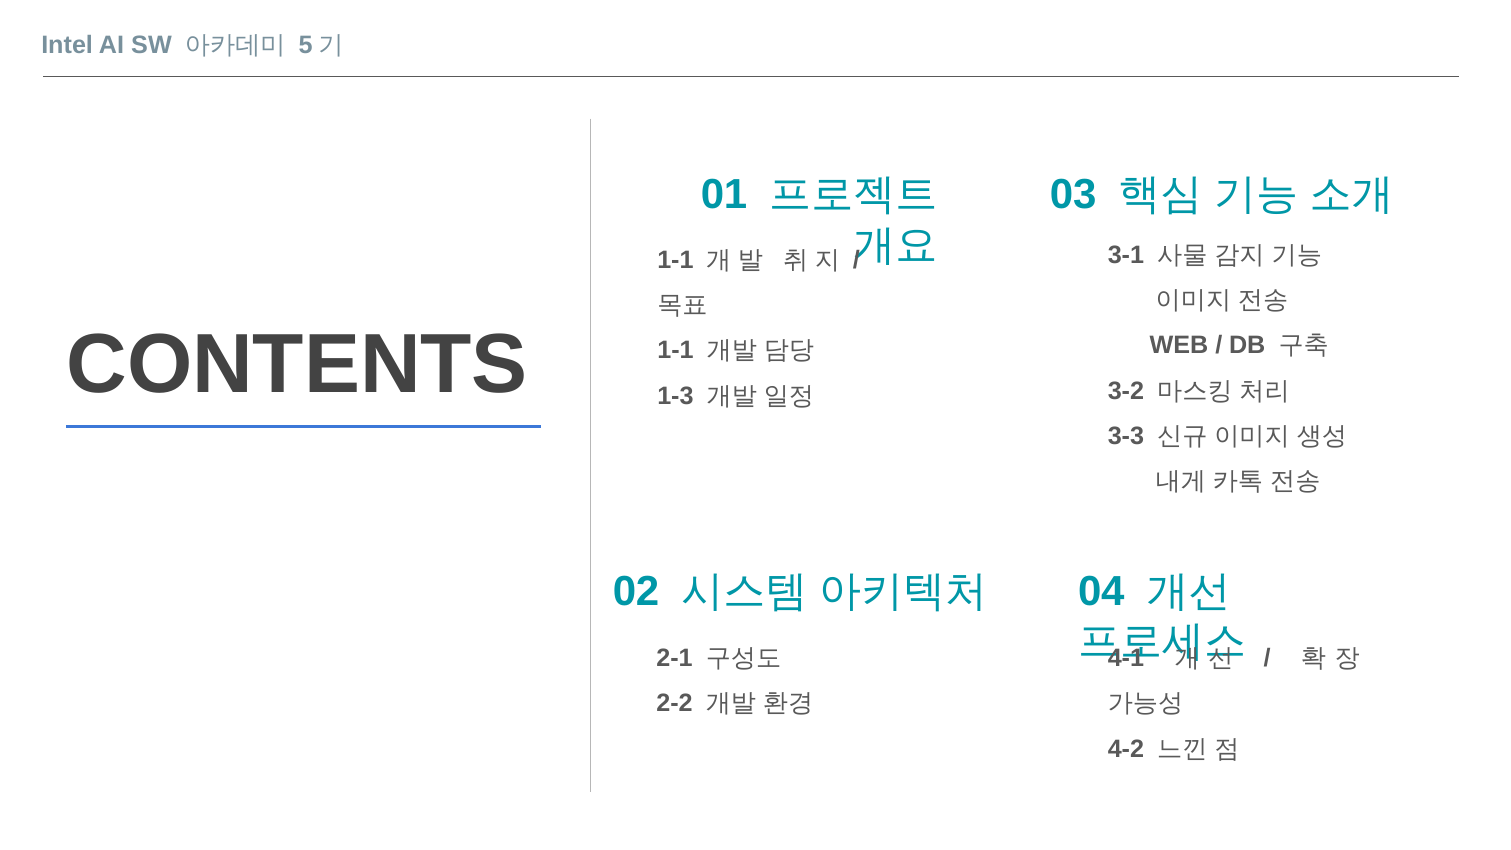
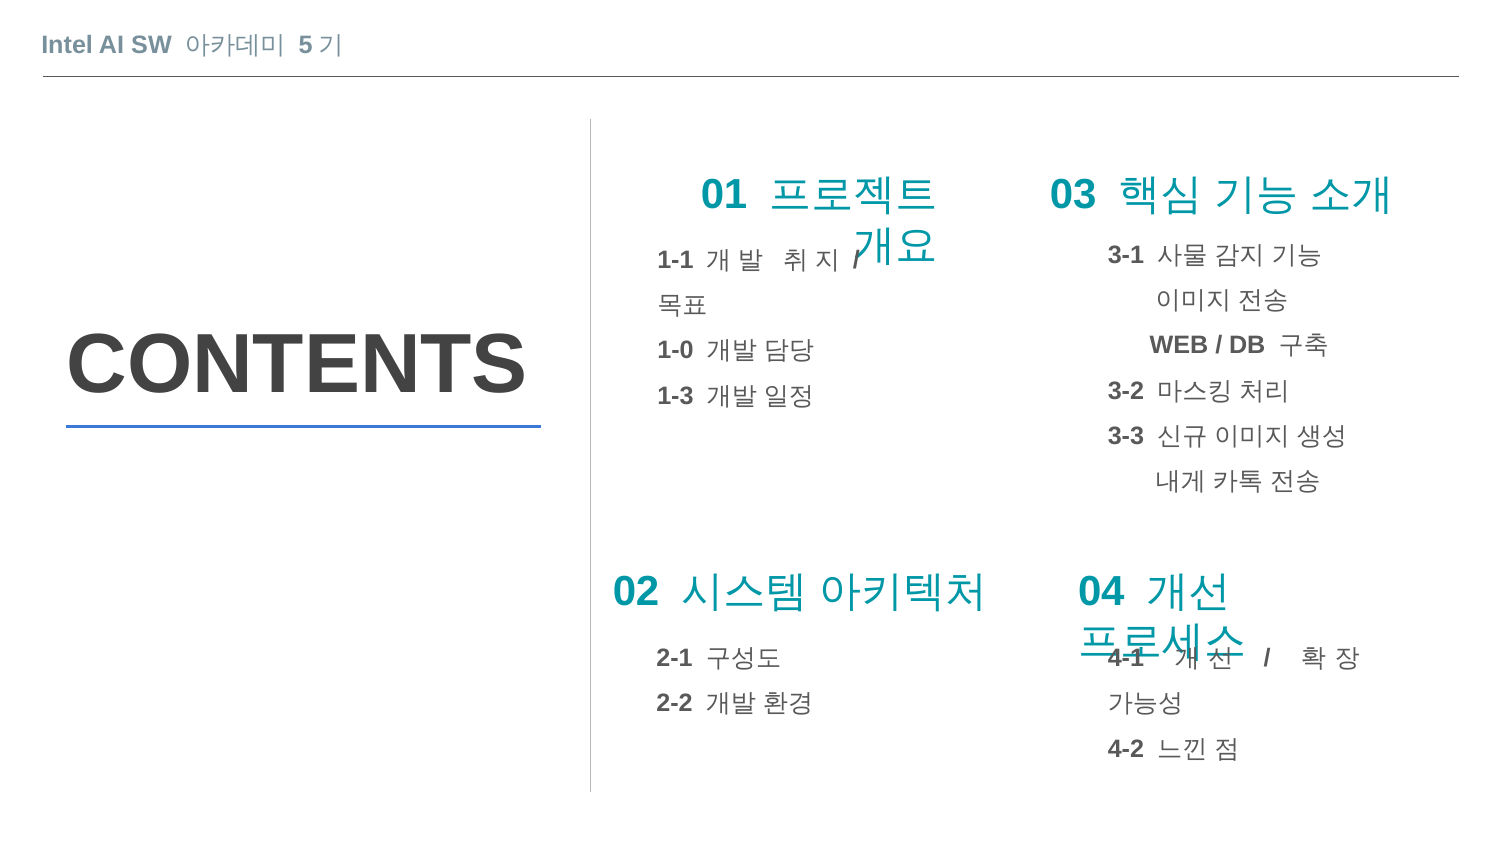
1-1: 1-1 -> 1-0 (675, 351)
